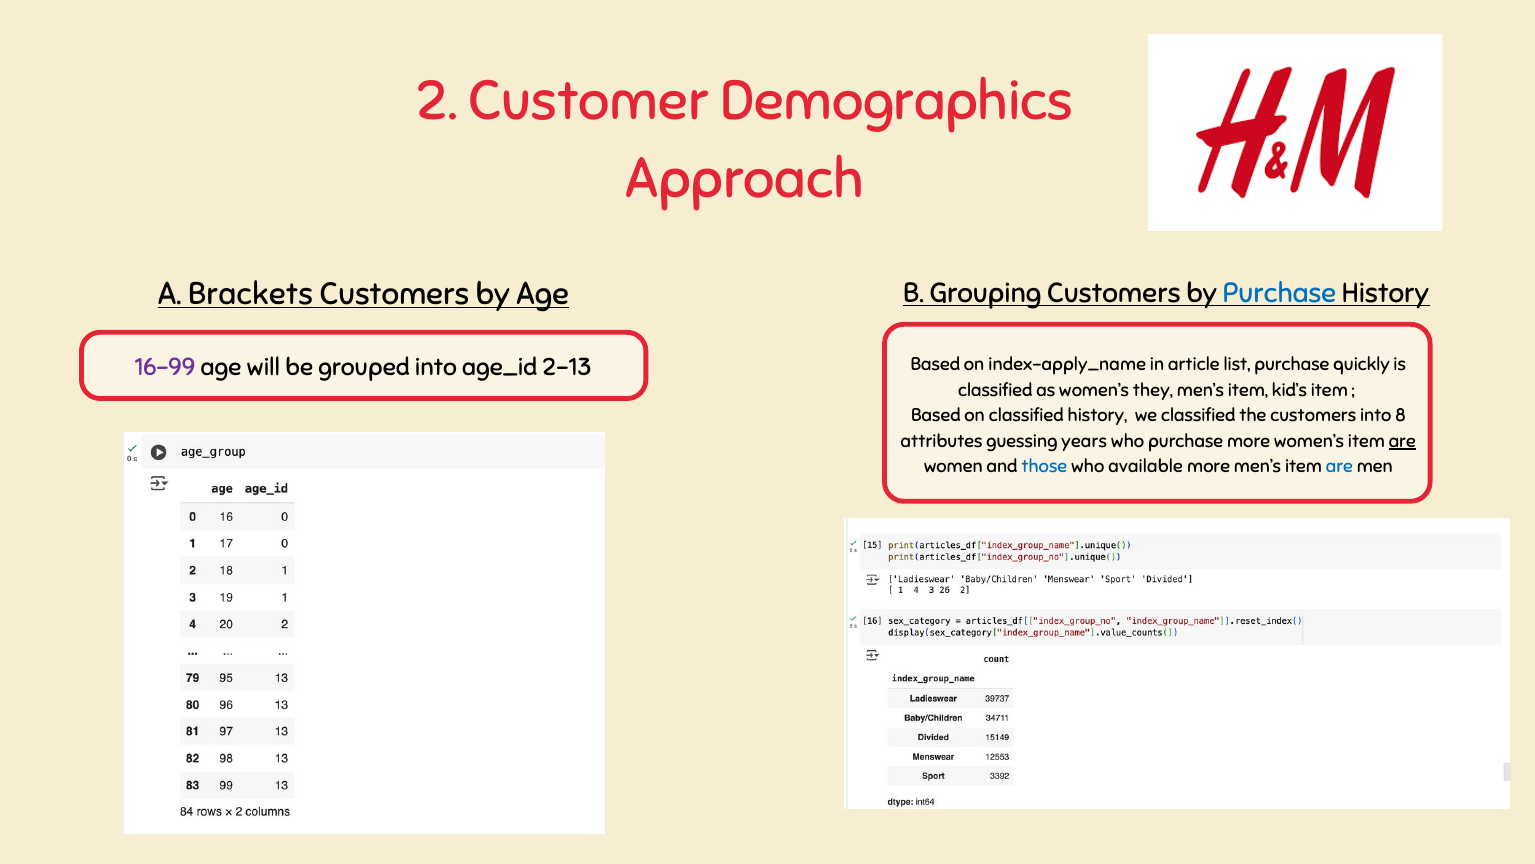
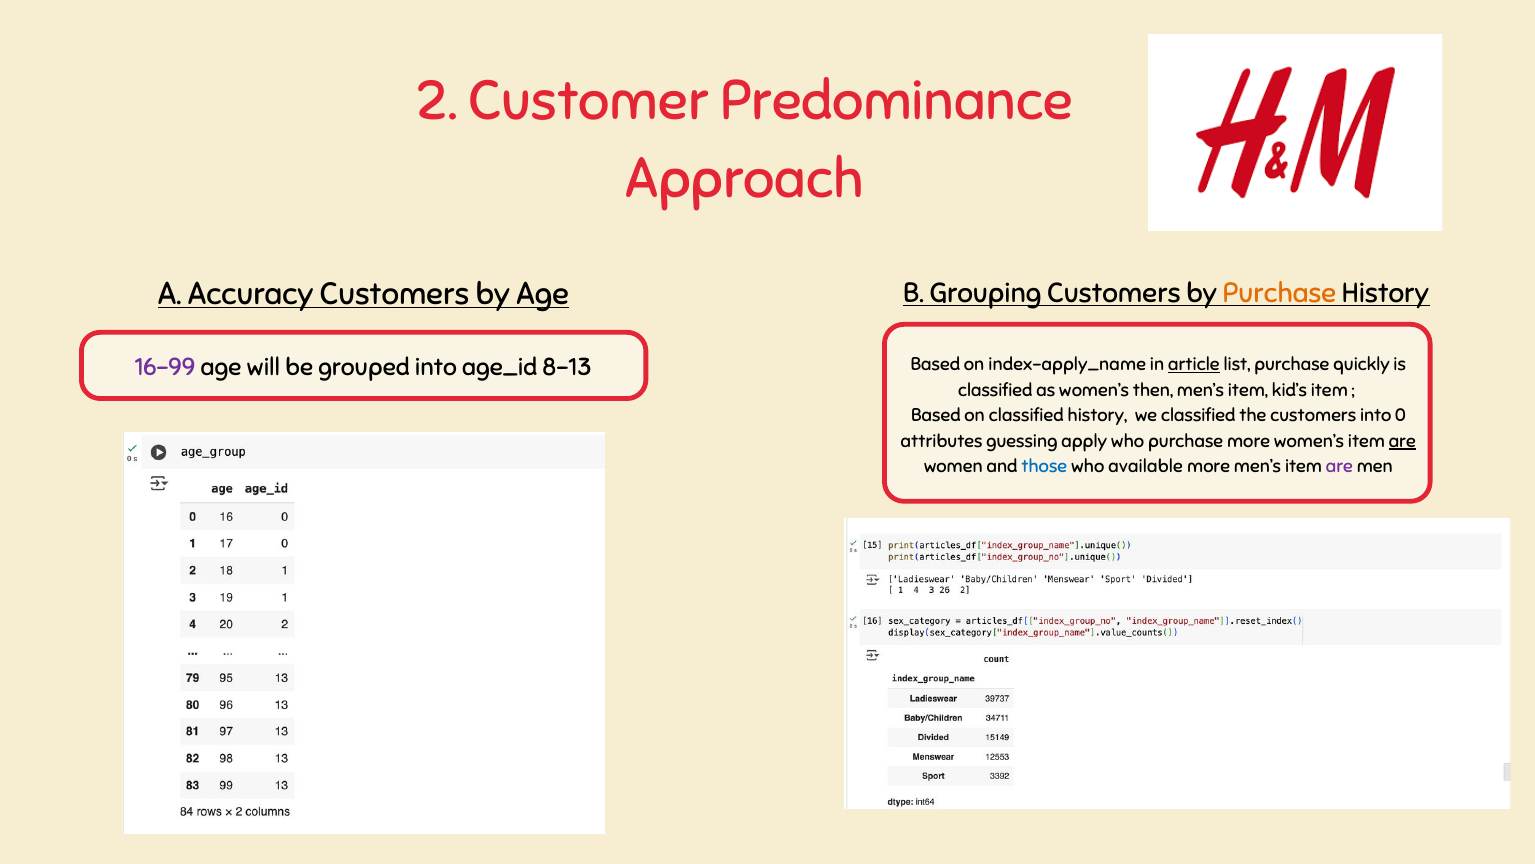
Demographics: Demographics -> Predominance (897, 102)
Brackets: Brackets -> Accuracy (251, 294)
Purchase colour: blue -> orange (1279, 293)
2-13: 2-13 -> 8-13 (567, 367)
article underline: none -> present (1194, 364)
they: they -> then (1153, 390)
8: 8 -> 0 (1400, 415)
years: years -> apply (1084, 441)
are colour: blue -> purple (1339, 466)
